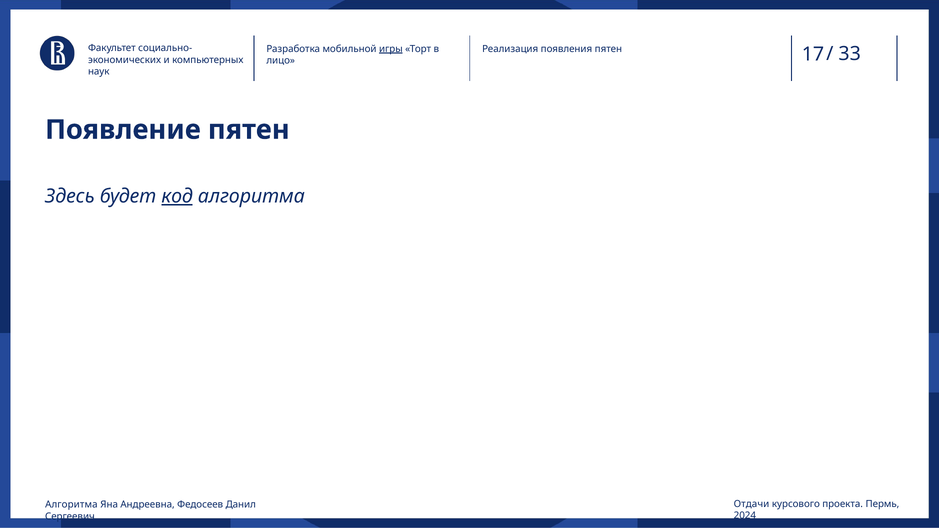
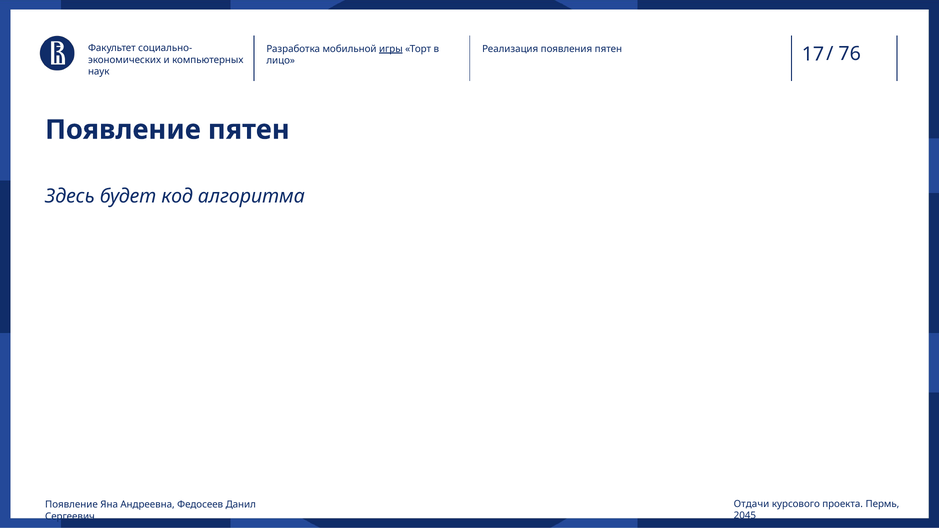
33: 33 -> 76 (850, 54)
код underline: present -> none (177, 196)
Алгоритма: Алгоритма -> Появление (71, 505)
2024: 2024 -> 2045 (745, 516)
